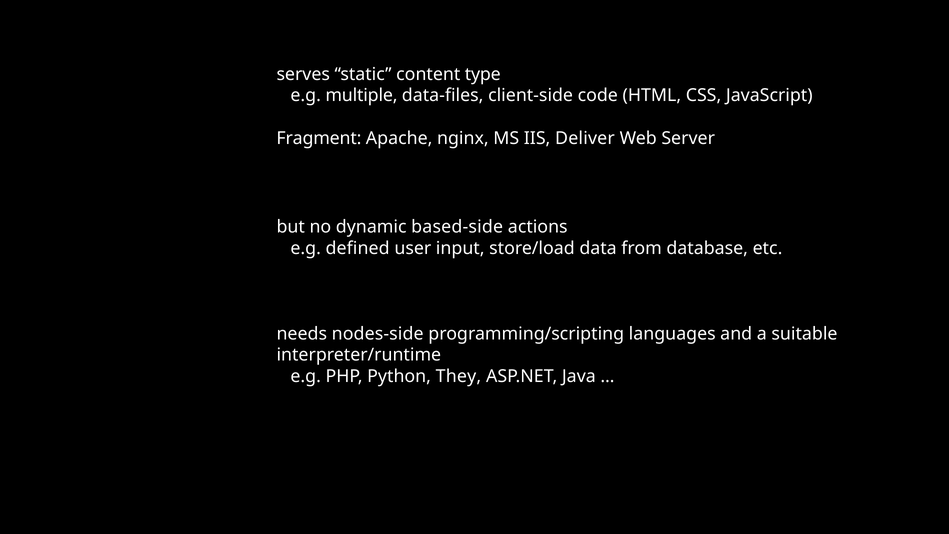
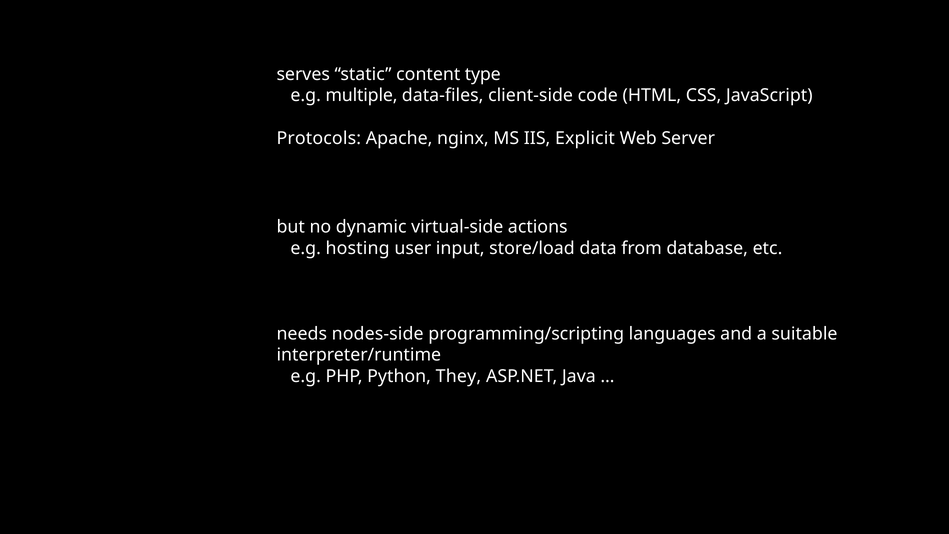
Fragment: Fragment -> Protocols (319, 138)
Deliver: Deliver -> Explicit (585, 138)
based-side: based-side -> virtual-side (457, 227)
defined: defined -> hosting (358, 248)
